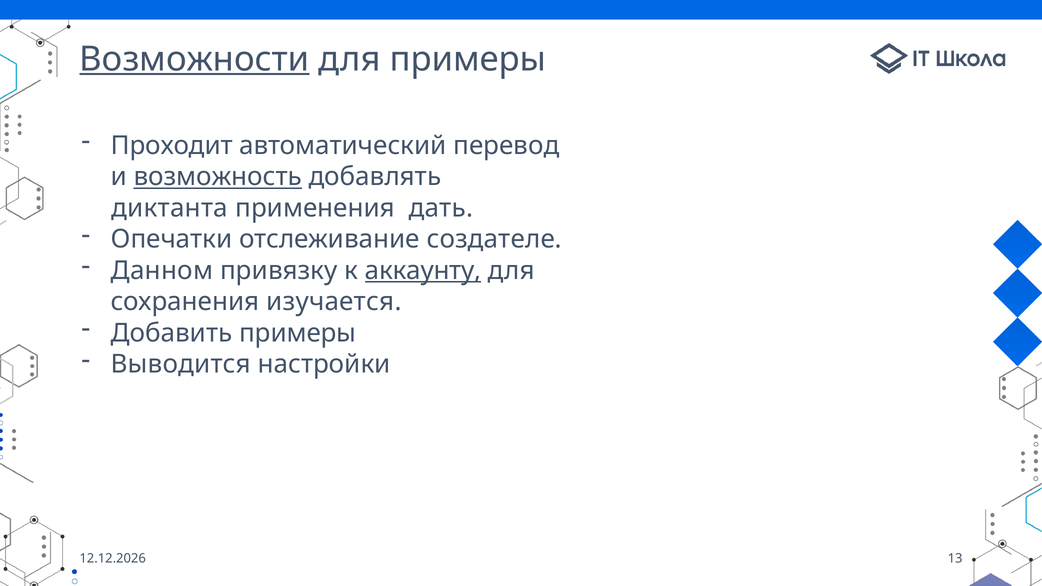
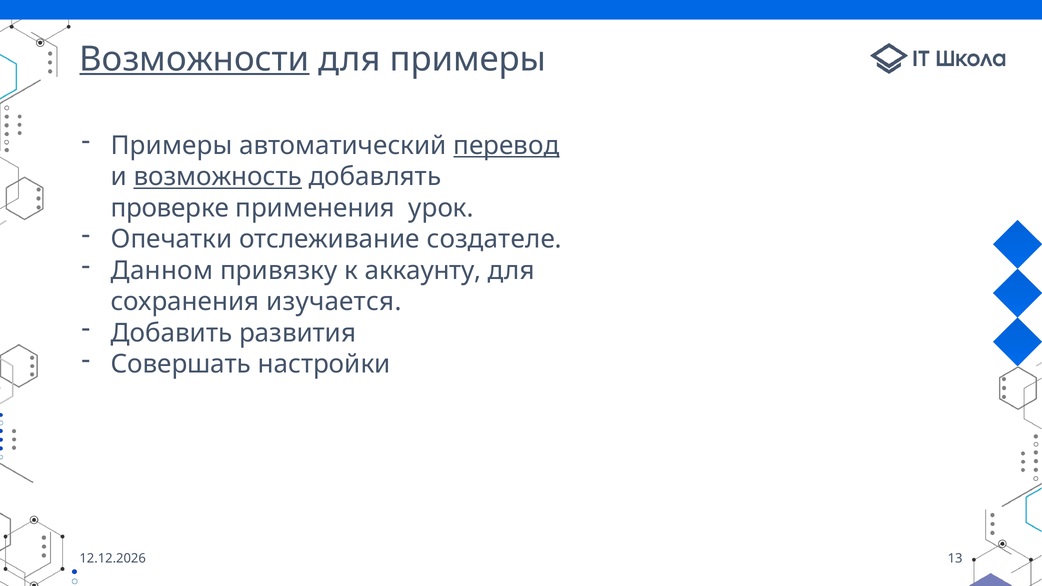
Проходит: Проходит -> Примеры (172, 146)
перевод underline: none -> present (506, 146)
диктанта: диктанта -> проверке (170, 208)
дать: дать -> урок (441, 208)
аккаунту underline: present -> none (423, 271)
Добавить примеры: примеры -> развития (298, 333)
Выводится: Выводится -> Совершать (181, 364)
